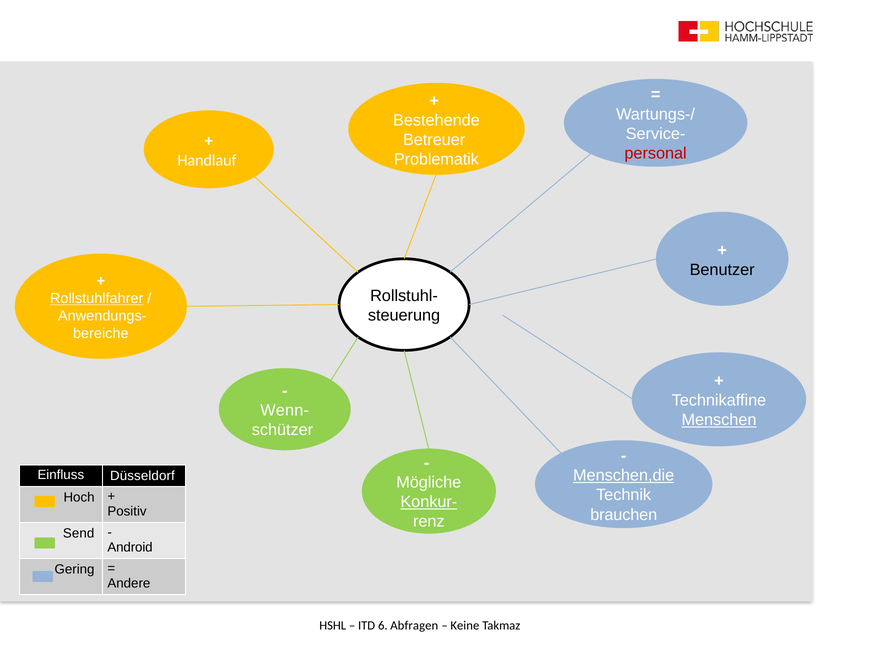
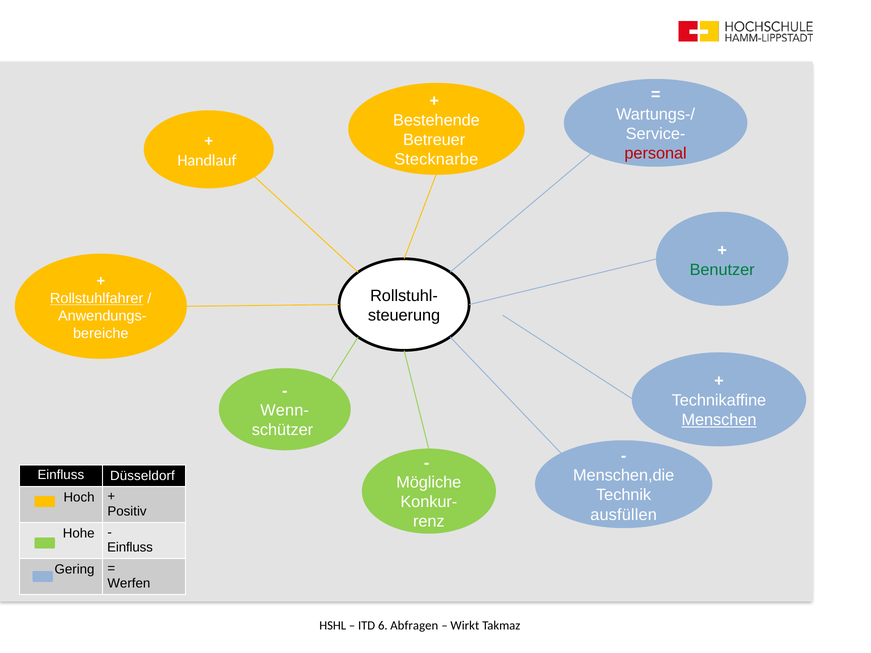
Problematik: Problematik -> Stecknarbe (436, 159)
Benutzer colour: black -> green (722, 270)
Menschen,die underline: present -> none (624, 476)
Konkur- underline: present -> none (429, 502)
brauchen: brauchen -> ausfüllen (624, 515)
Send: Send -> Hohe (79, 533)
Android: Android -> Einfluss (130, 548)
Andere: Andere -> Werfen (129, 584)
Keine: Keine -> Wirkt (465, 626)
